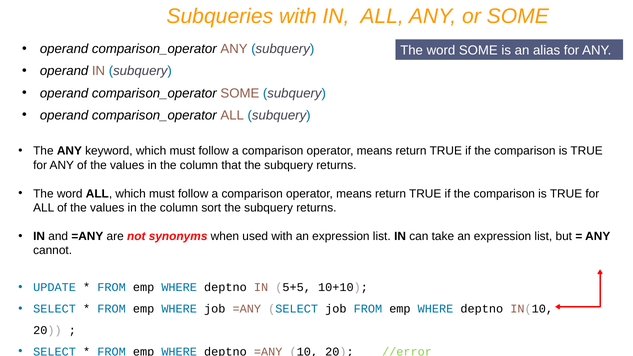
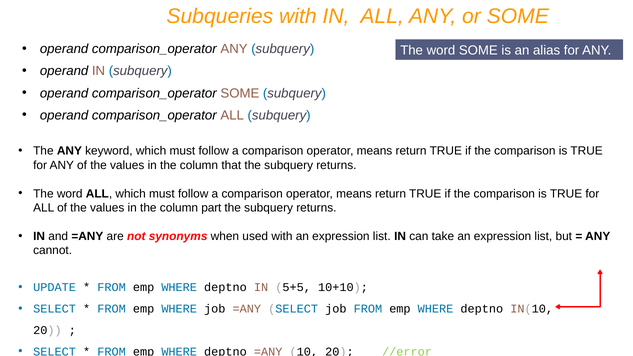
sort: sort -> part (211, 208)
